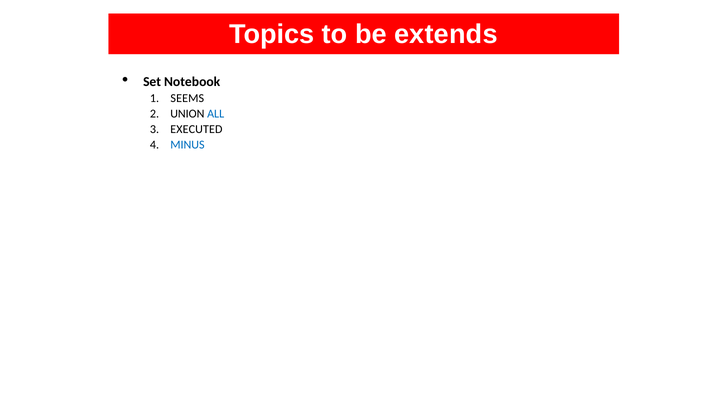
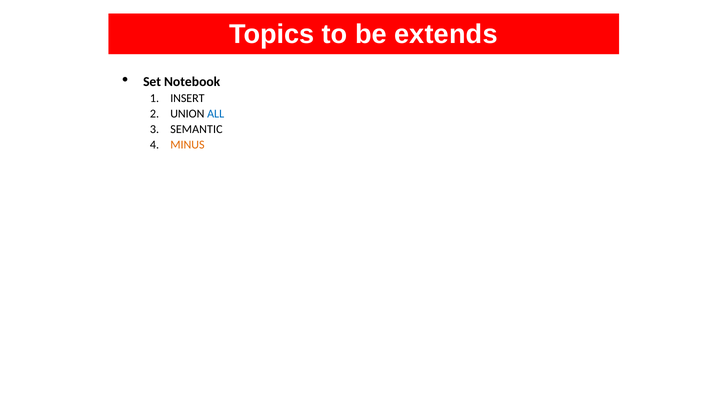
SEEMS: SEEMS -> INSERT (187, 98)
EXECUTED: EXECUTED -> SEMANTIC (196, 129)
MINUS colour: blue -> orange (187, 144)
